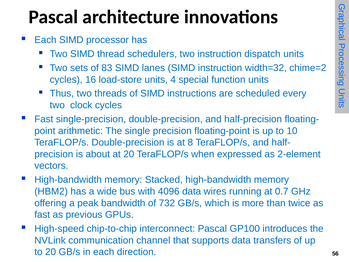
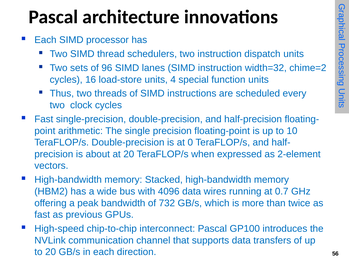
83: 83 -> 96 (107, 68)
8: 8 -> 0 (190, 142)
